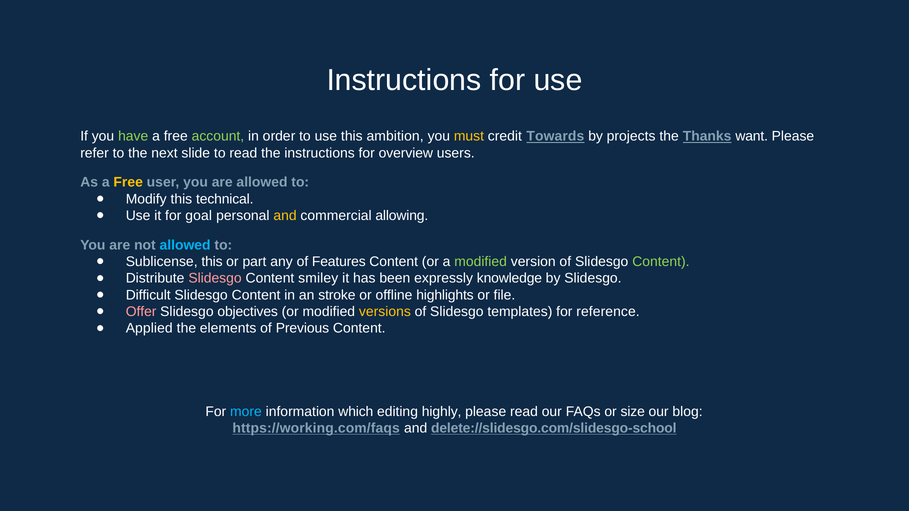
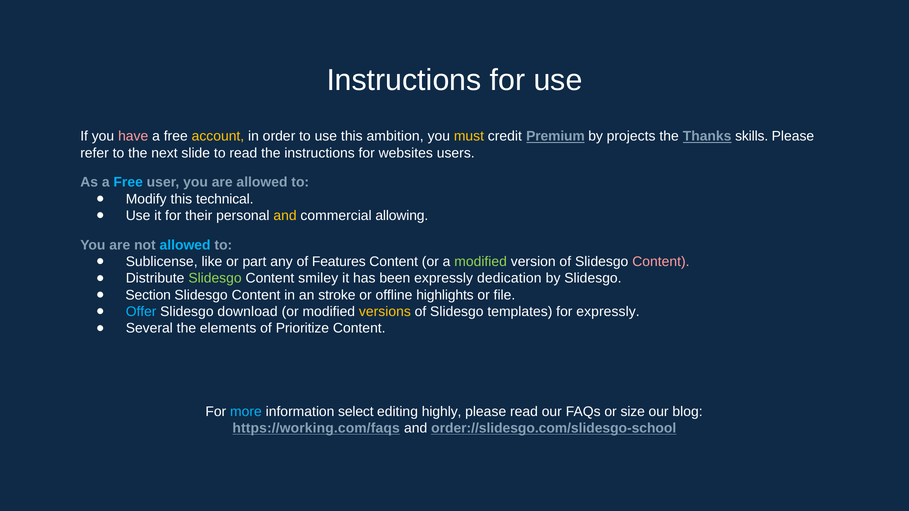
have colour: light green -> pink (133, 136)
account colour: light green -> yellow (218, 136)
Towards: Towards -> Premium (556, 136)
want: want -> skills (752, 136)
overview: overview -> websites (406, 153)
Free colour: yellow -> light blue (128, 182)
goal: goal -> their (199, 216)
Sublicense this: this -> like (212, 262)
Content colour: light green -> pink (661, 262)
Slidesgo colour: pink -> light green (215, 278)
knowledge: knowledge -> dedication (509, 278)
Difficult: Difficult -> Section (148, 295)
Offer colour: pink -> light blue (141, 312)
objectives: objectives -> download (248, 312)
for reference: reference -> expressly (608, 312)
Applied: Applied -> Several (149, 328)
Previous: Previous -> Prioritize (302, 328)
which: which -> select (356, 412)
delete://slidesgo.com/slidesgo-school: delete://slidesgo.com/slidesgo-school -> order://slidesgo.com/slidesgo-school (554, 429)
